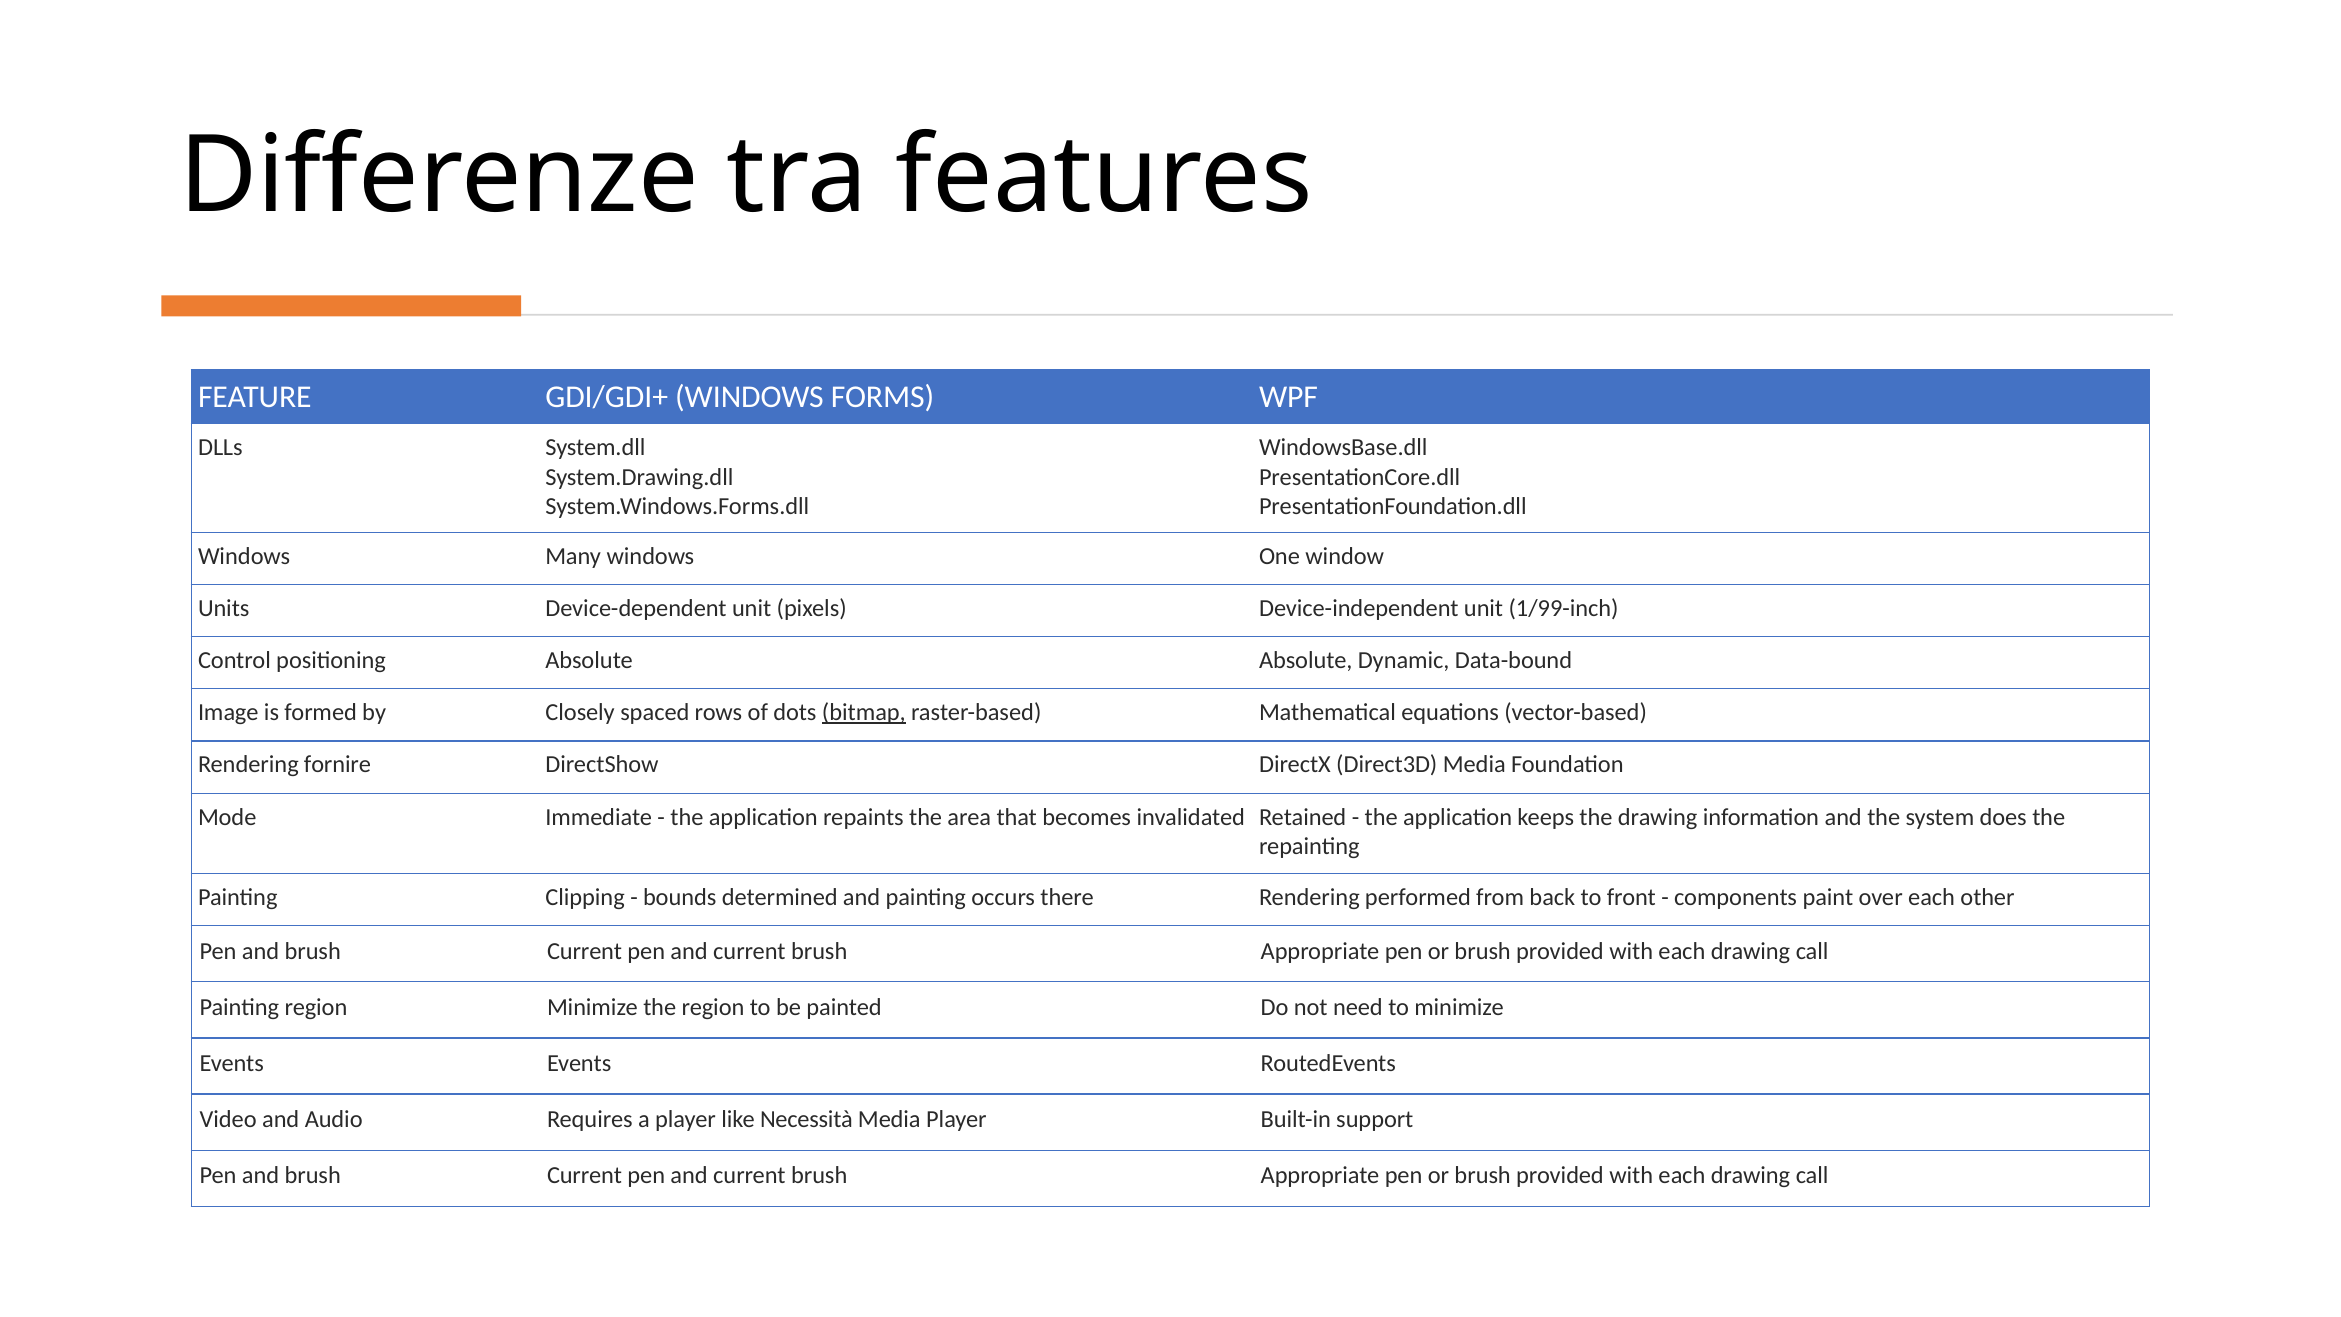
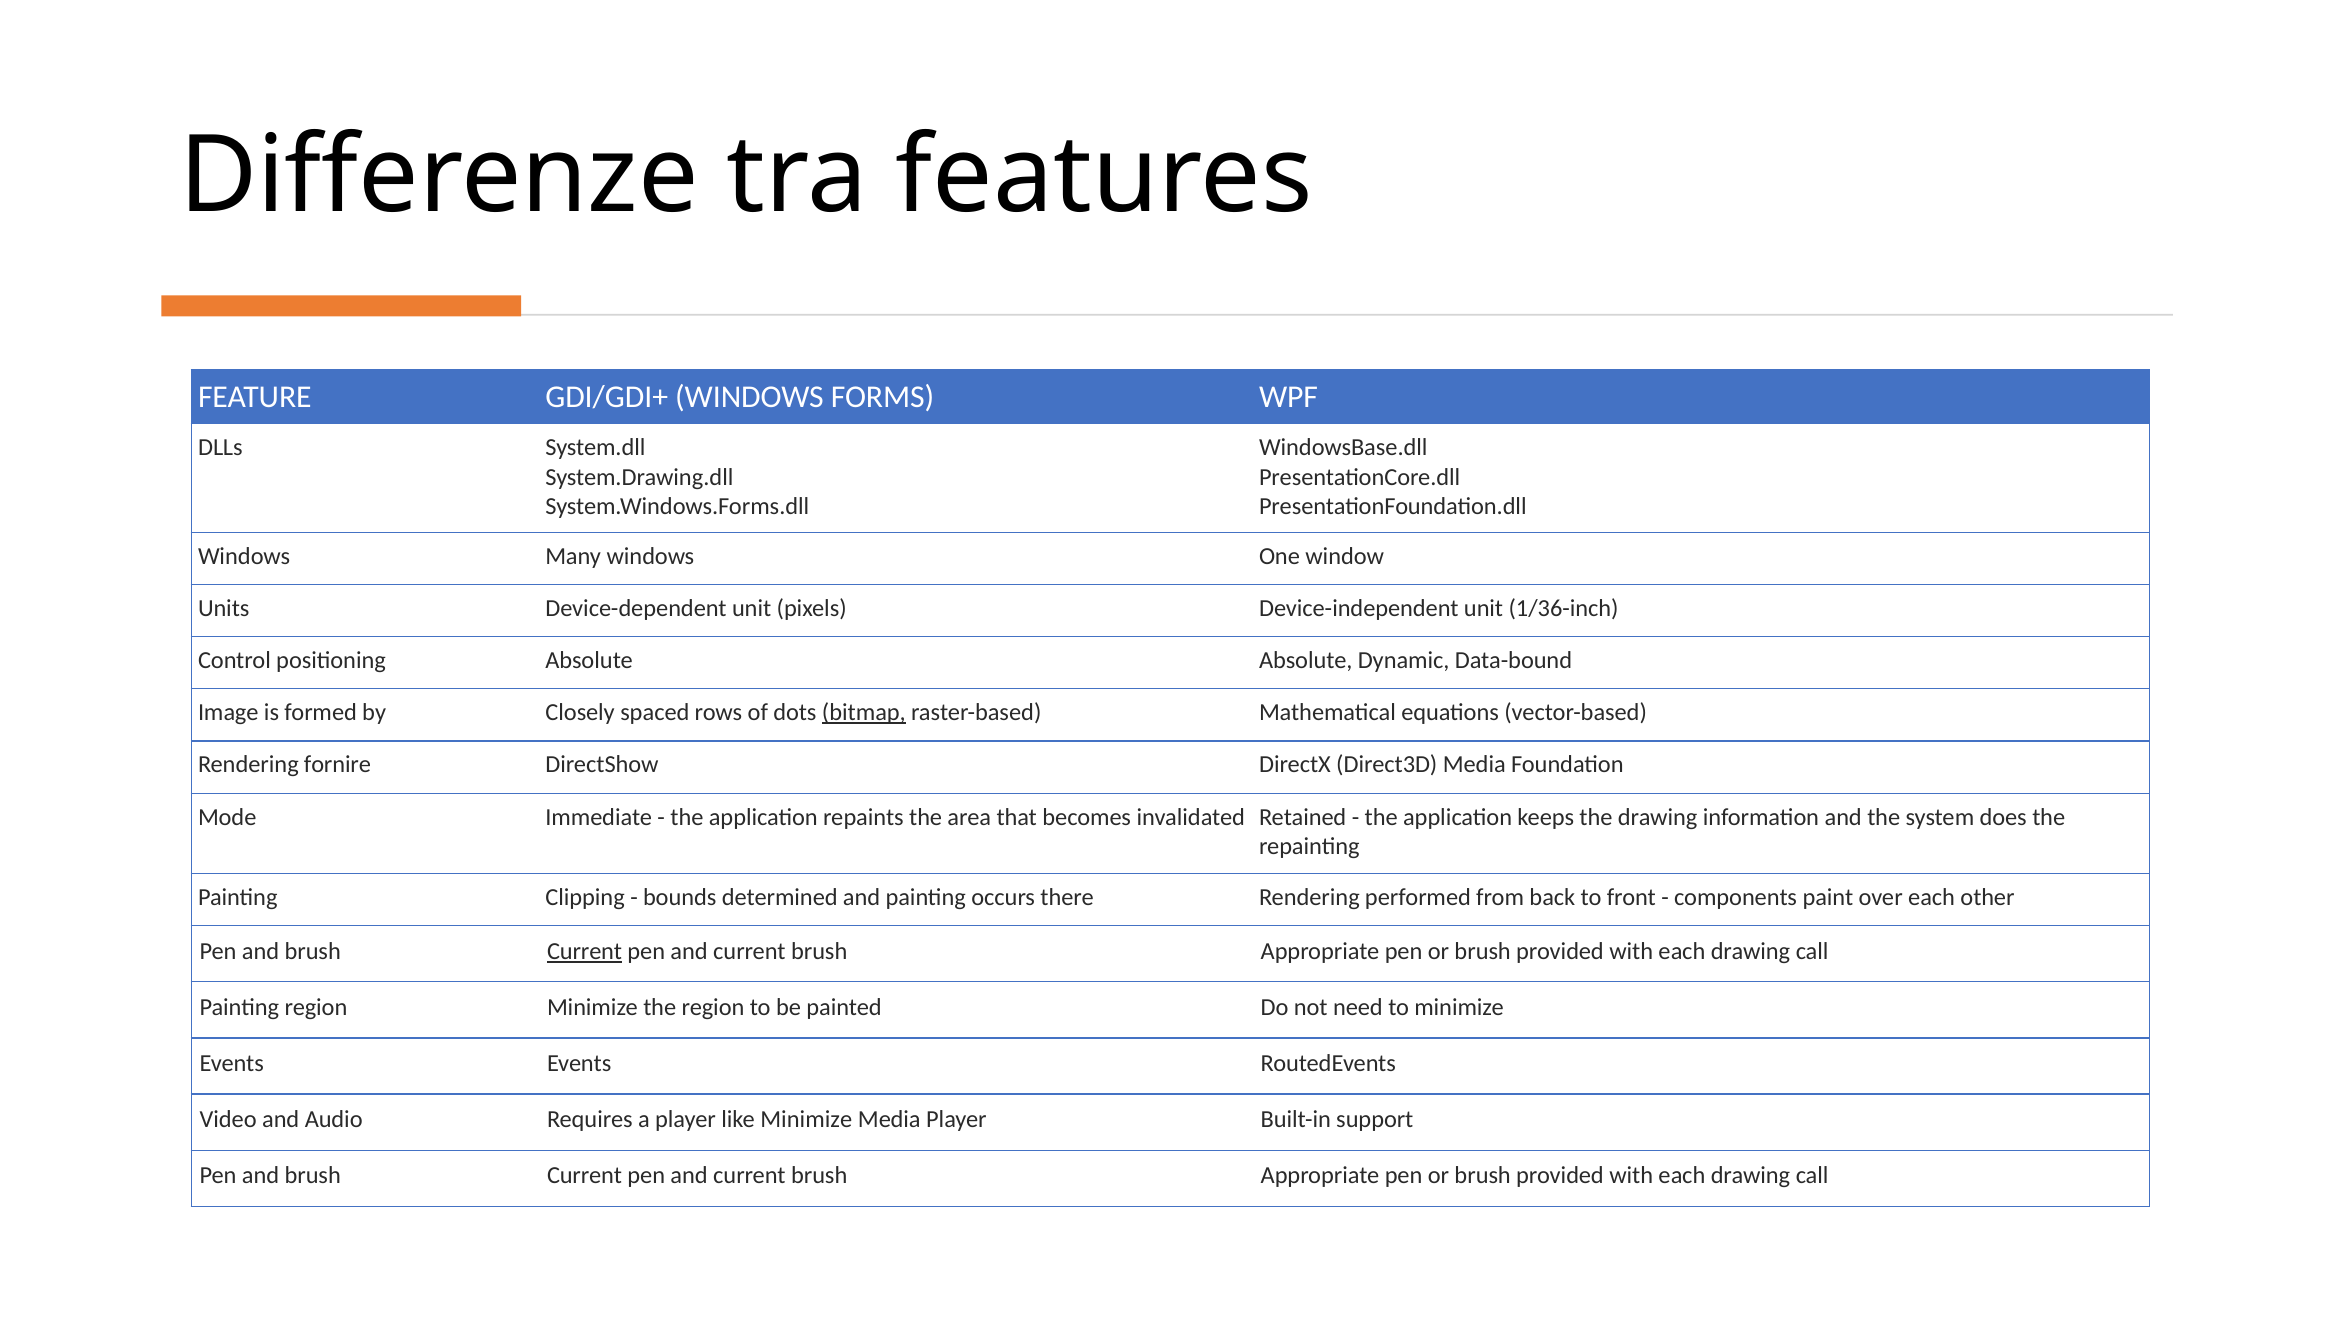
1/99-inch: 1/99-inch -> 1/36-inch (1564, 608)
Current underline: none -> present (585, 951)
like Necessità: Necessità -> Minimize (806, 1120)
